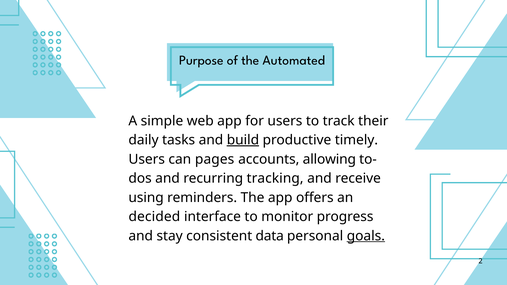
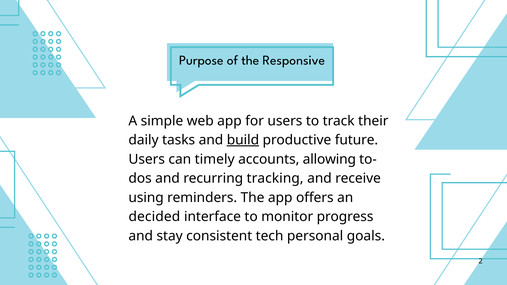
Automated: Automated -> Responsive (294, 60)
timely: timely -> future (356, 140)
pages: pages -> timely (215, 159)
data: data -> tech (270, 236)
goals underline: present -> none (366, 236)
